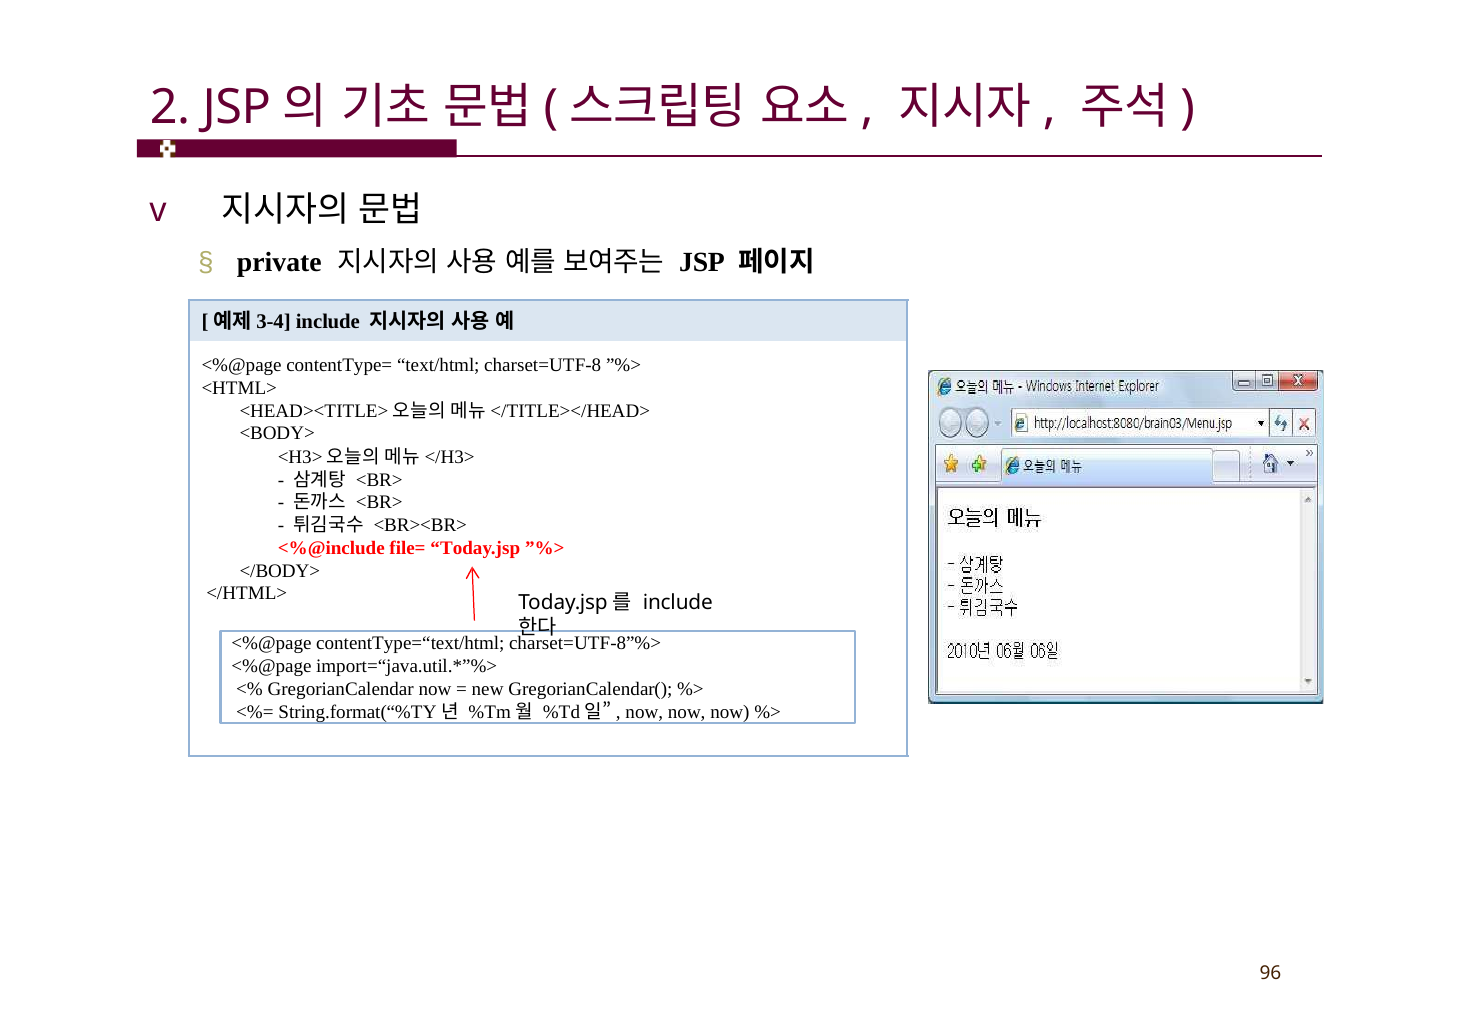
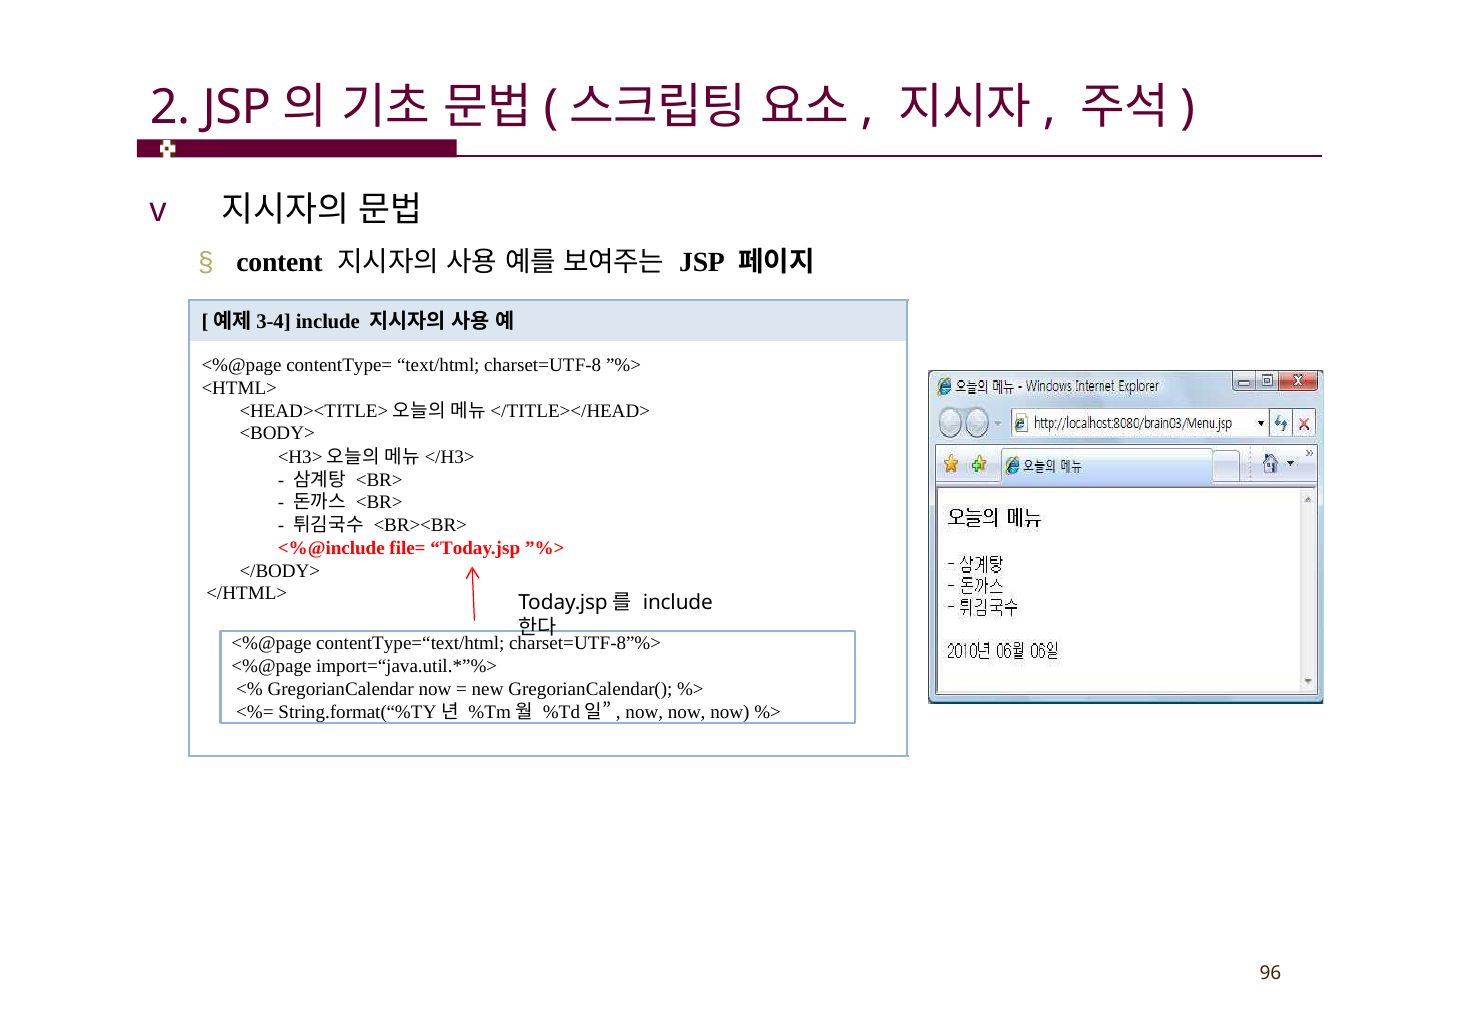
private: private -> content (279, 263)
